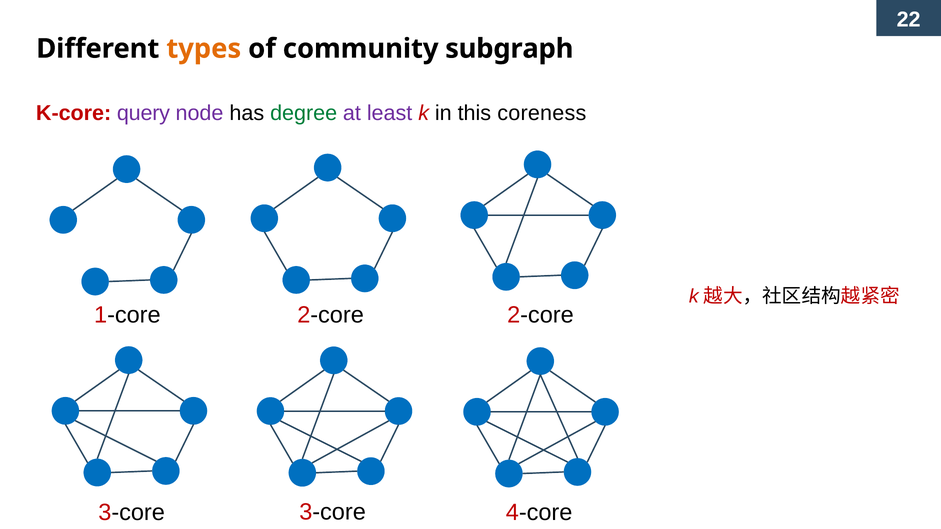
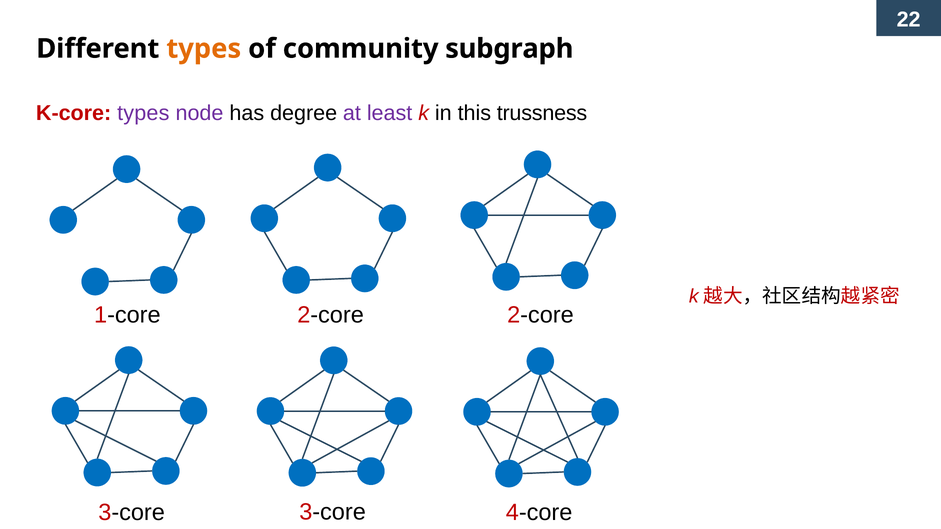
K-core query: query -> types (143, 113)
degree colour: green -> black (304, 113)
coreness: coreness -> trussness (542, 113)
